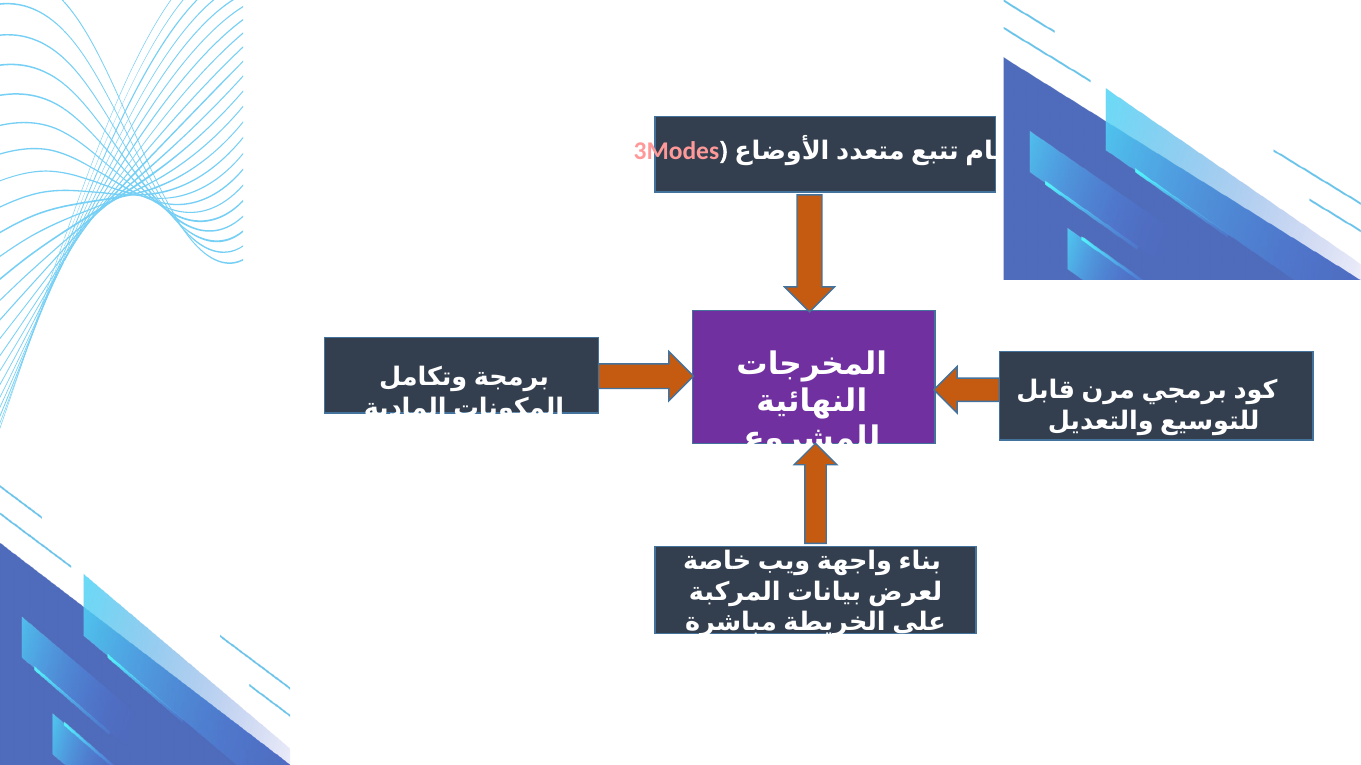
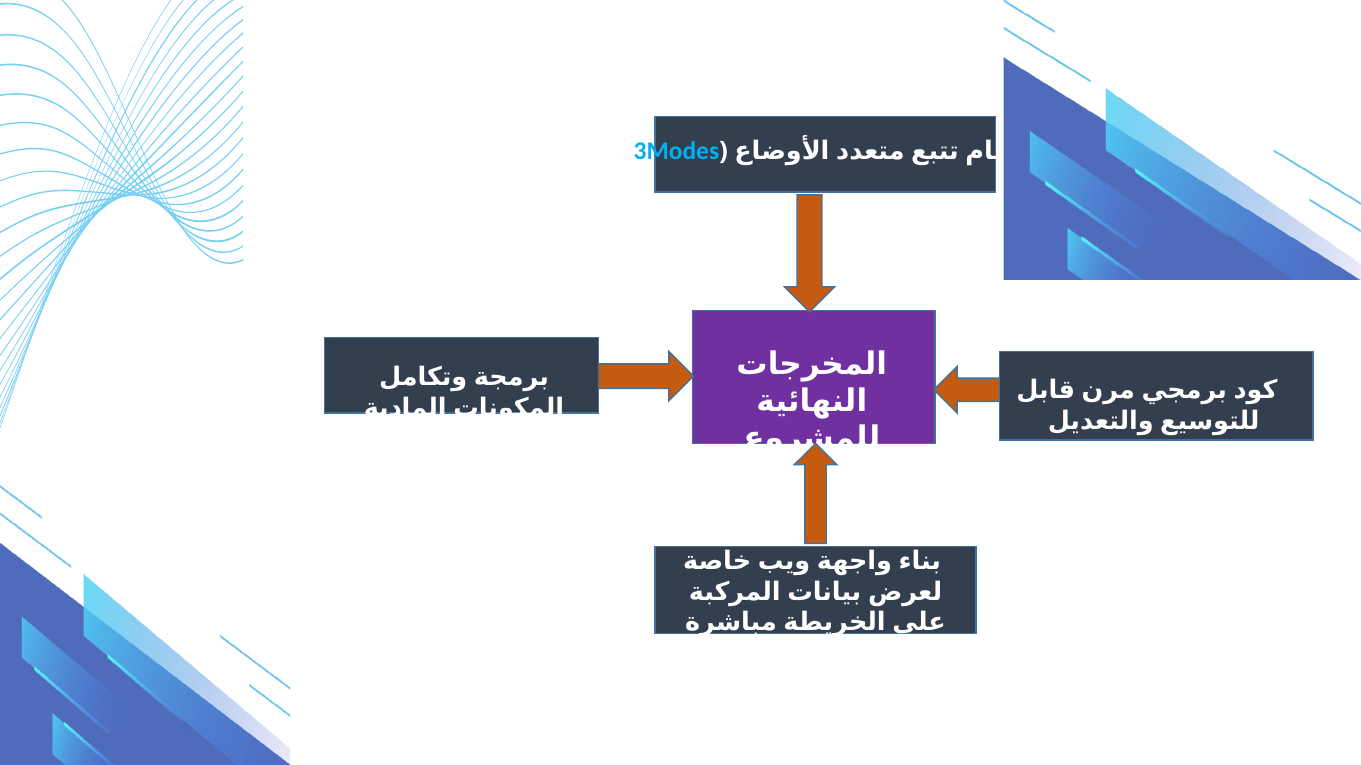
3Modes colour: pink -> light blue (676, 151)
